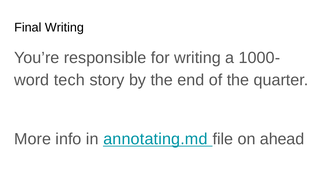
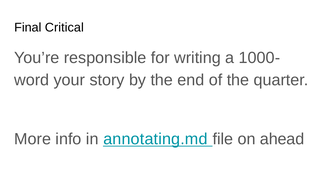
Final Writing: Writing -> Critical (64, 27)
tech: tech -> your (69, 80)
